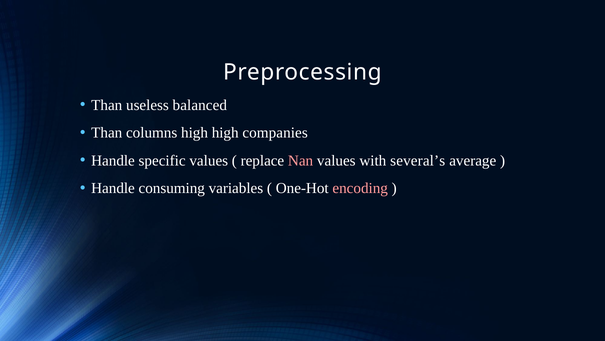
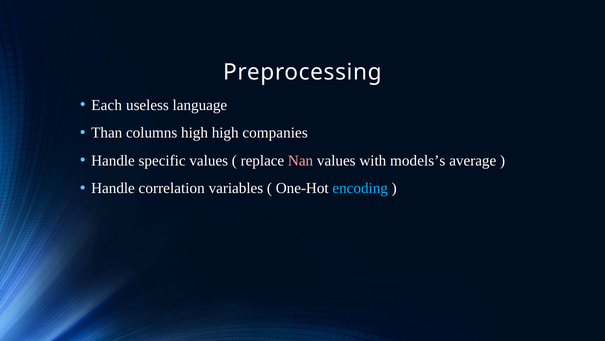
Than: Than -> Each (107, 105)
balanced: balanced -> language (200, 105)
several’s: several’s -> models’s (418, 160)
consuming: consuming -> correlation (172, 188)
encoding colour: pink -> light blue (360, 188)
